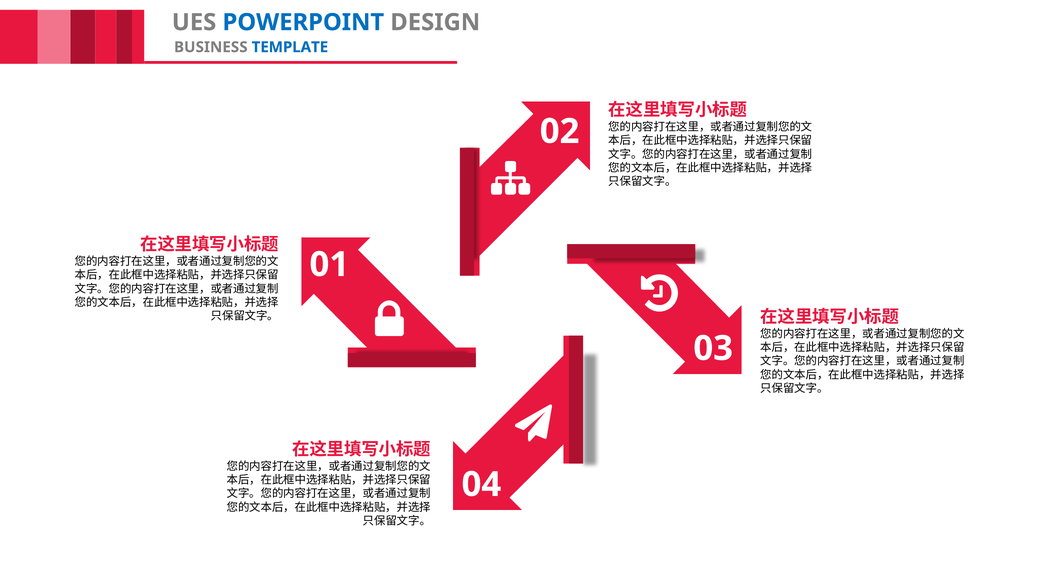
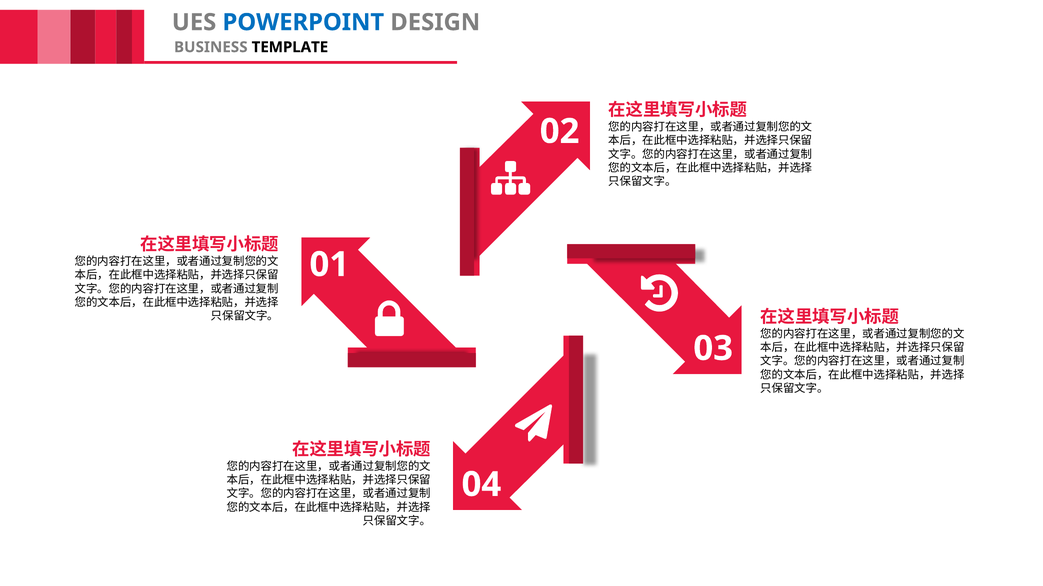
TEMPLATE colour: blue -> black (290, 47)
